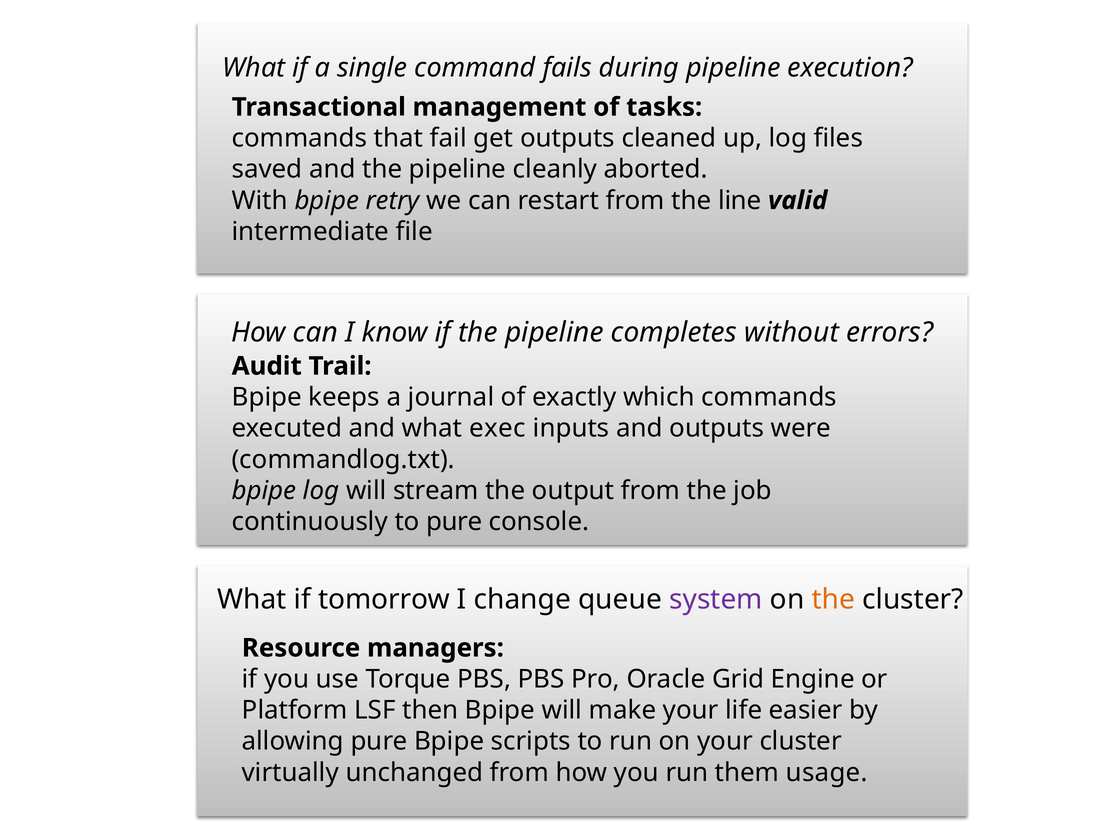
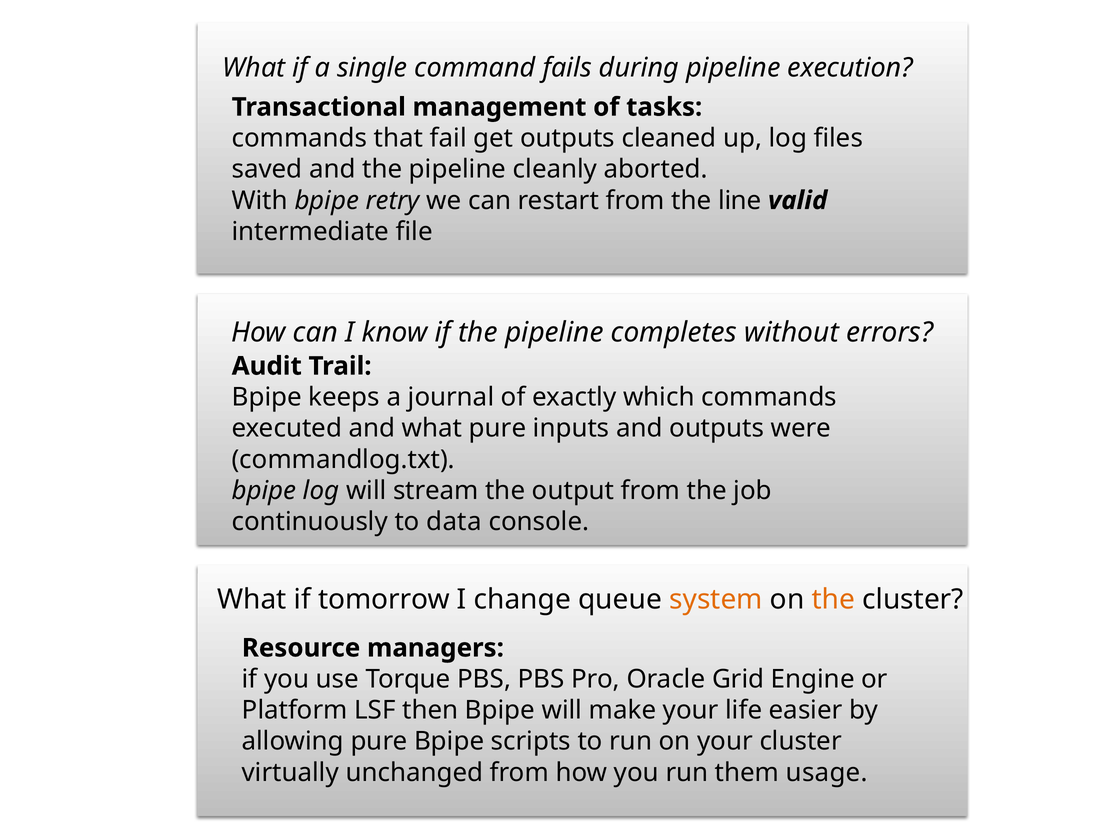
what exec: exec -> pure (498, 428)
to pure: pure -> data (454, 521)
system colour: purple -> orange (716, 599)
